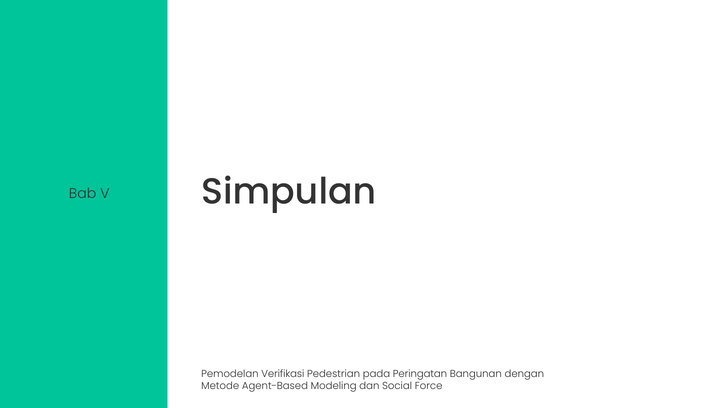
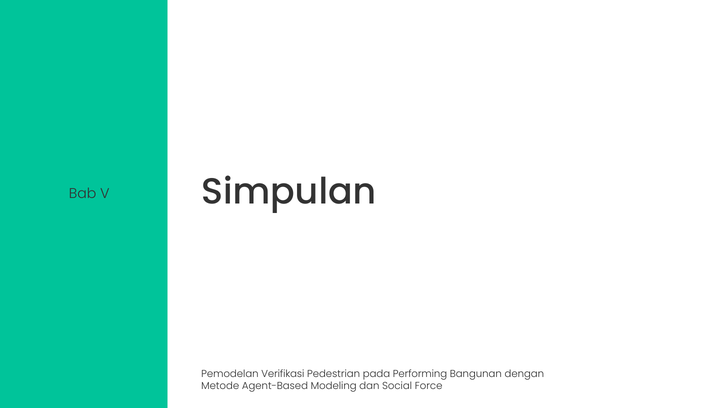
Peringatan: Peringatan -> Performing (420, 374)
